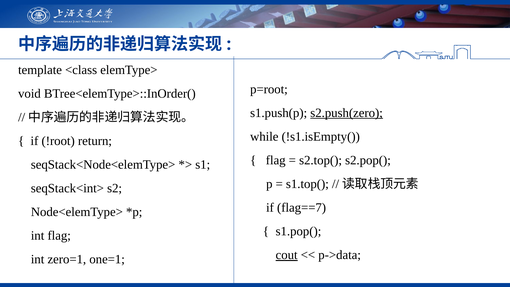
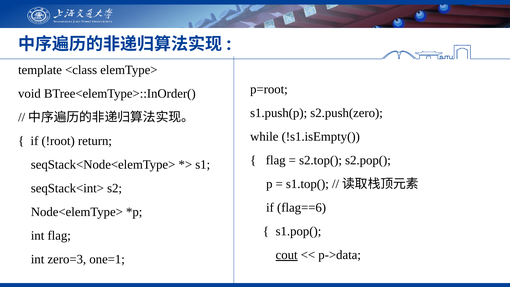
s2.push(zero underline: present -> none (347, 113)
flag==7: flag==7 -> flag==6 (302, 208)
zero=1: zero=1 -> zero=3 (67, 259)
